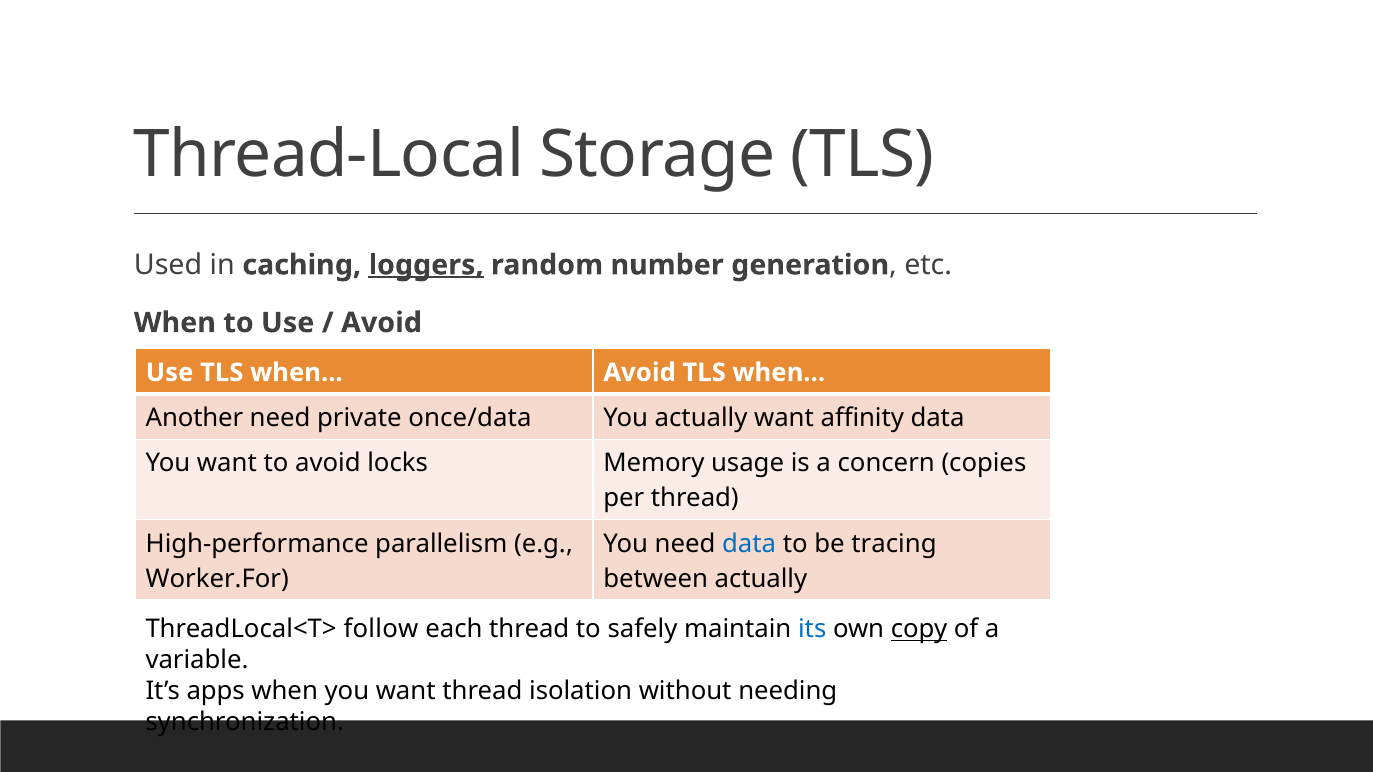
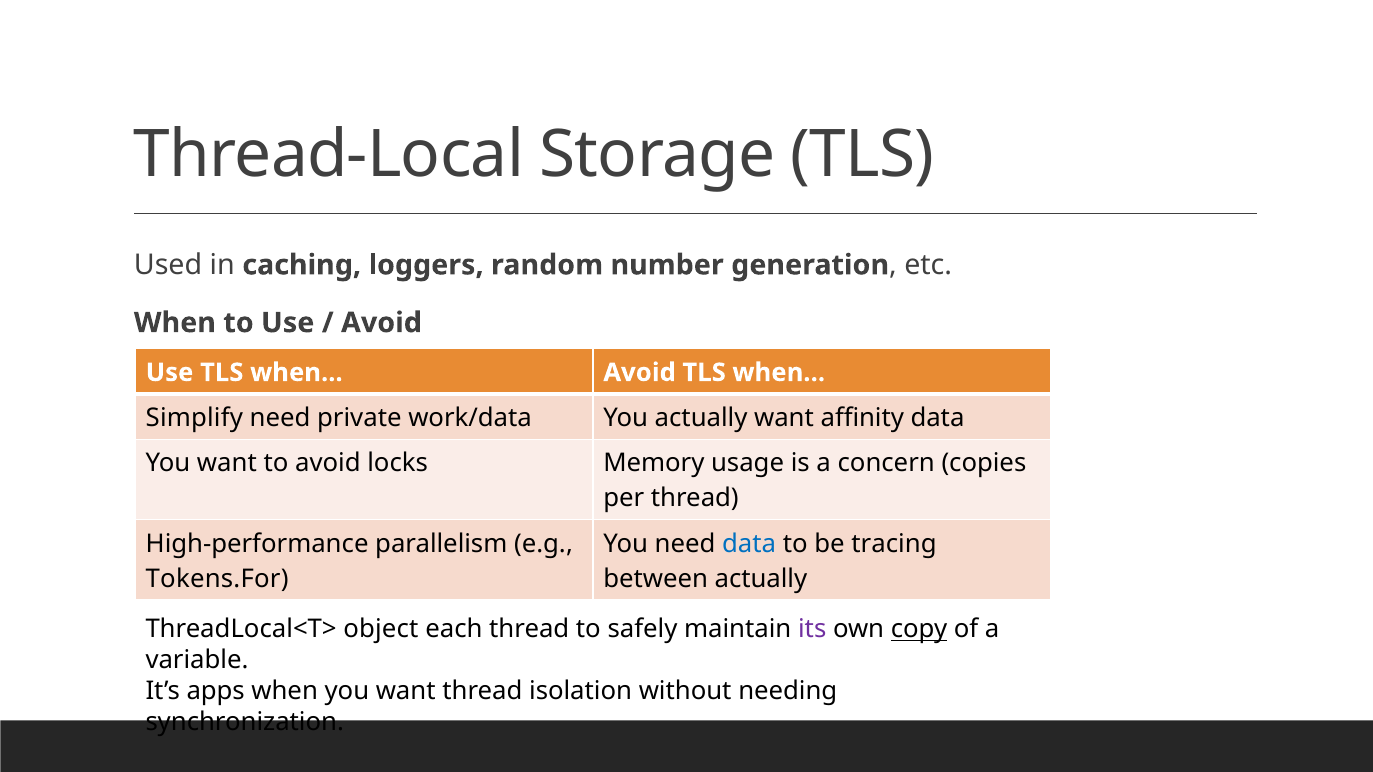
loggers underline: present -> none (426, 265)
Another: Another -> Simplify (194, 418)
once/data: once/data -> work/data (470, 418)
Worker.For: Worker.For -> Tokens.For (217, 579)
follow: follow -> object (381, 629)
its colour: blue -> purple (812, 629)
